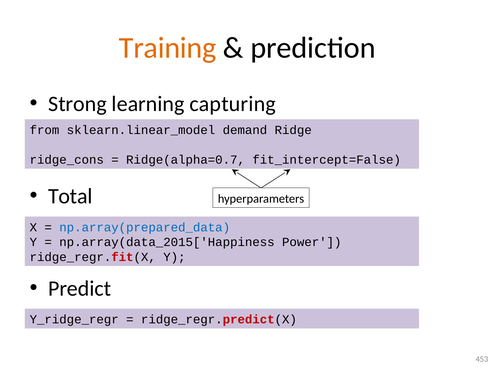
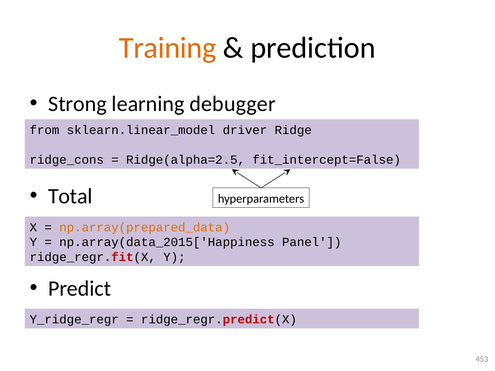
capturing: capturing -> debugger (233, 104)
demand: demand -> driver (245, 130)
Ridge(alpha=0.7: Ridge(alpha=0.7 -> Ridge(alpha=2.5 (186, 160)
np.array(prepared_data colour: blue -> orange (145, 227)
Power: Power -> Panel (312, 242)
